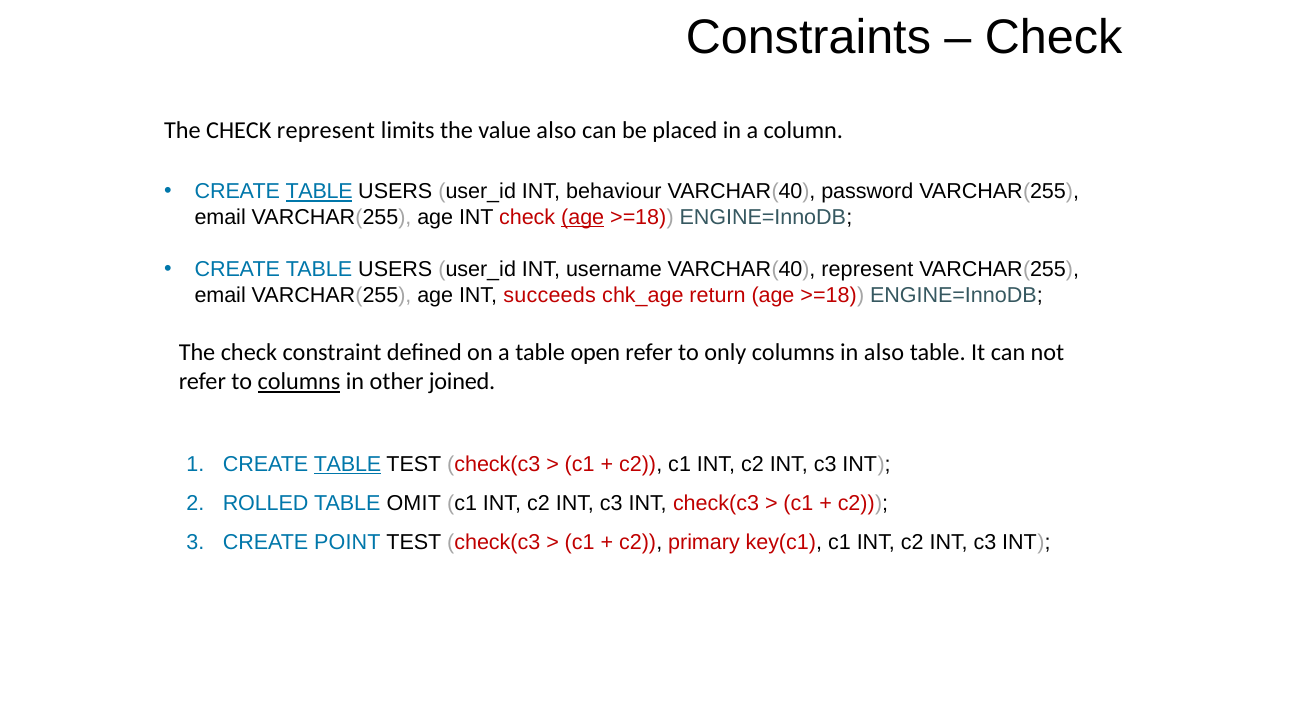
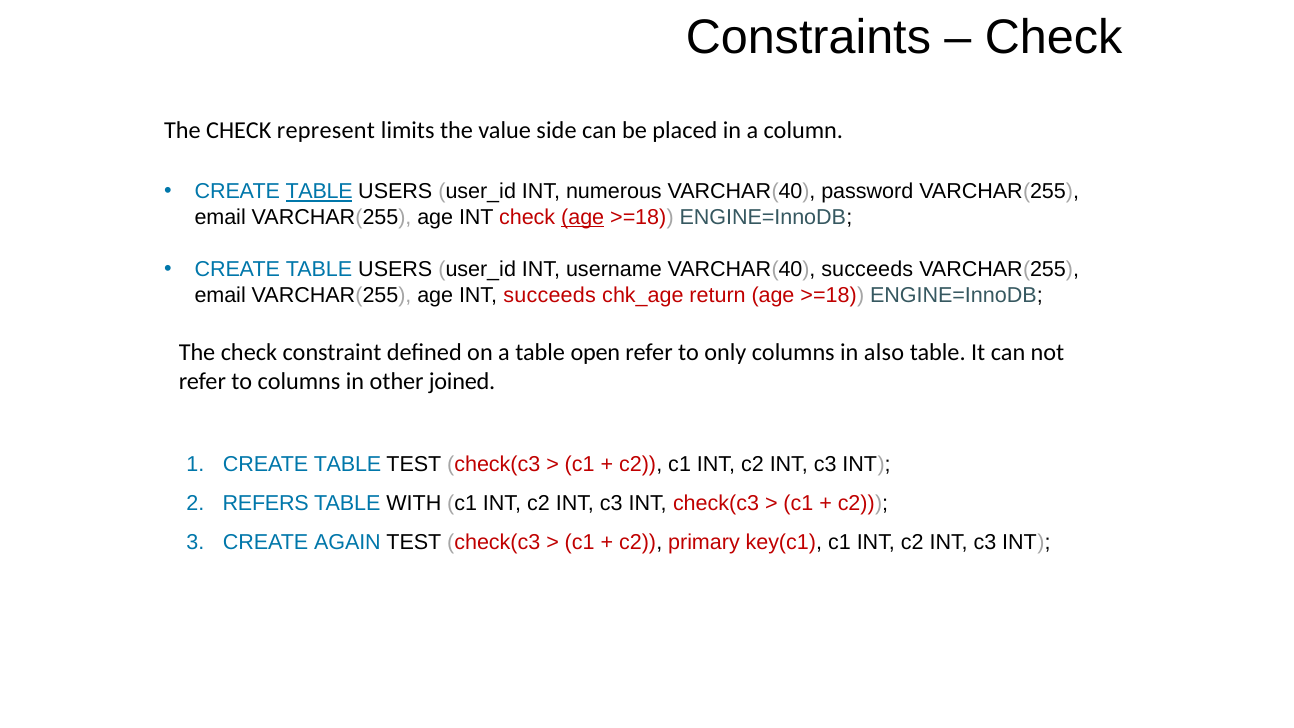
value also: also -> side (557, 131)
behaviour: behaviour -> numerous (614, 192)
VARCHAR(40 represent: represent -> succeeds (867, 269)
columns underline: present -> none (299, 382)
TABLE underline: present -> none (347, 464)
ROLLED: ROLLED -> REFERS (266, 503)
OMIT: OMIT -> WITH (414, 503)
POINT: POINT -> AGAIN (347, 542)
